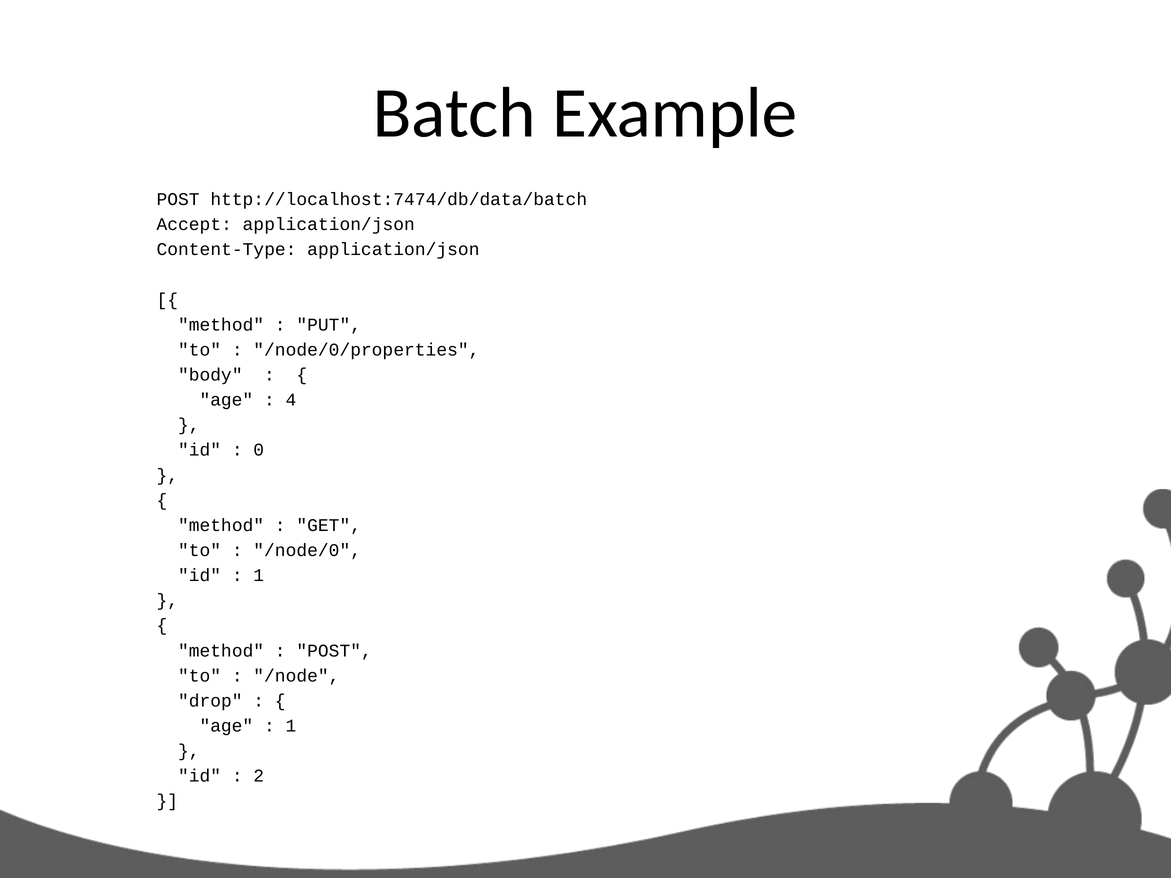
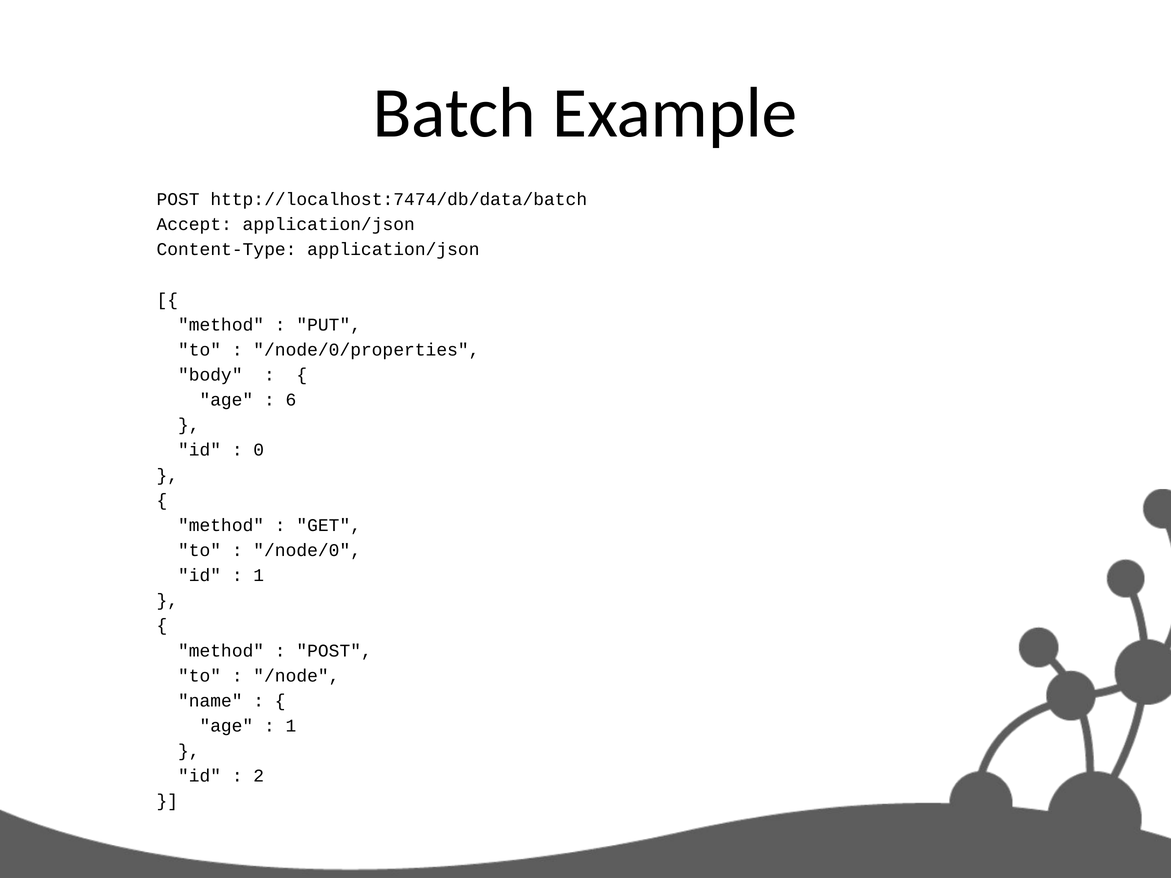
4: 4 -> 6 (291, 400)
drop: drop -> name (210, 701)
